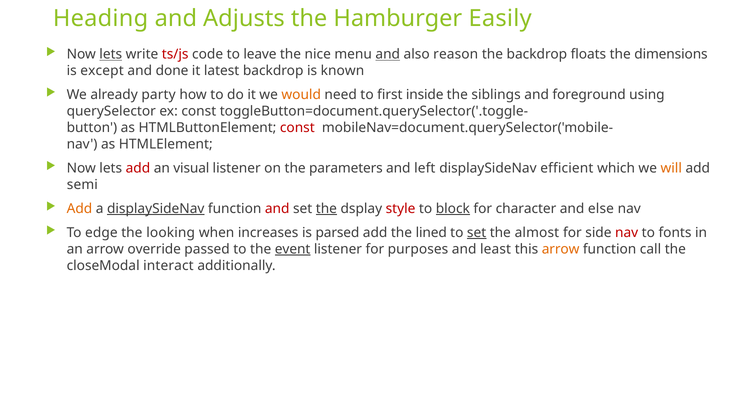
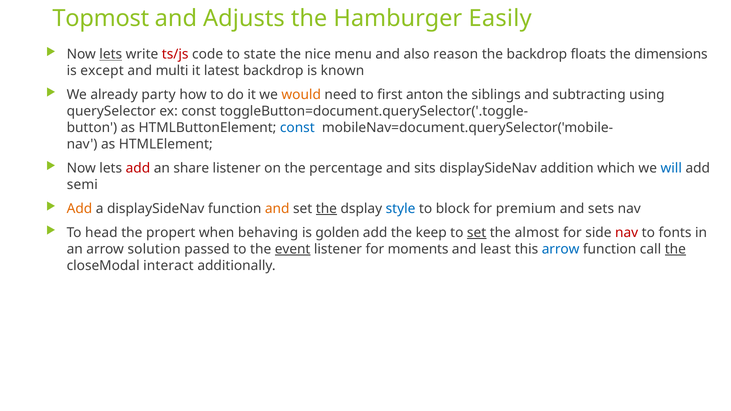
Heading: Heading -> Topmost (101, 19)
leave: leave -> state (260, 54)
and underline: present -> none (388, 54)
done: done -> multi (172, 71)
inside: inside -> anton (425, 95)
foreground: foreground -> subtracting (589, 95)
const colour: red -> blue (297, 128)
visual: visual -> share (191, 168)
parameters: parameters -> percentage (346, 168)
left: left -> sits (425, 168)
efficient: efficient -> addition (567, 168)
will colour: orange -> blue (671, 168)
displaySideNav underline: present -> none (156, 209)
and colour: red -> orange (277, 209)
style colour: red -> blue (401, 209)
block underline: present -> none (453, 209)
character: character -> premium (526, 209)
else: else -> sets (601, 209)
edge: edge -> head (101, 233)
looking: looking -> propert (171, 233)
increases: increases -> behaving (268, 233)
parsed: parsed -> golden (337, 233)
lined: lined -> keep (431, 233)
override: override -> solution (154, 249)
purposes: purposes -> moments (418, 249)
arrow colour: orange -> blue (561, 249)
the underline: none -> present (675, 249)
